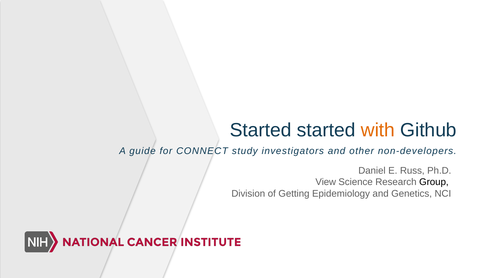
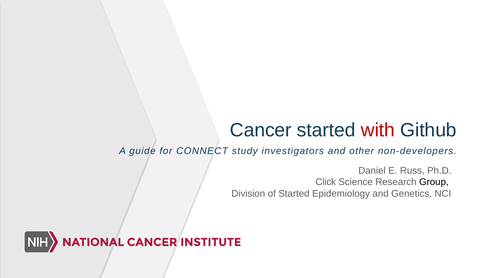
Started: Started -> Cancer (261, 130)
with colour: orange -> red (378, 130)
View: View -> Click (326, 182)
of Getting: Getting -> Started (294, 194)
